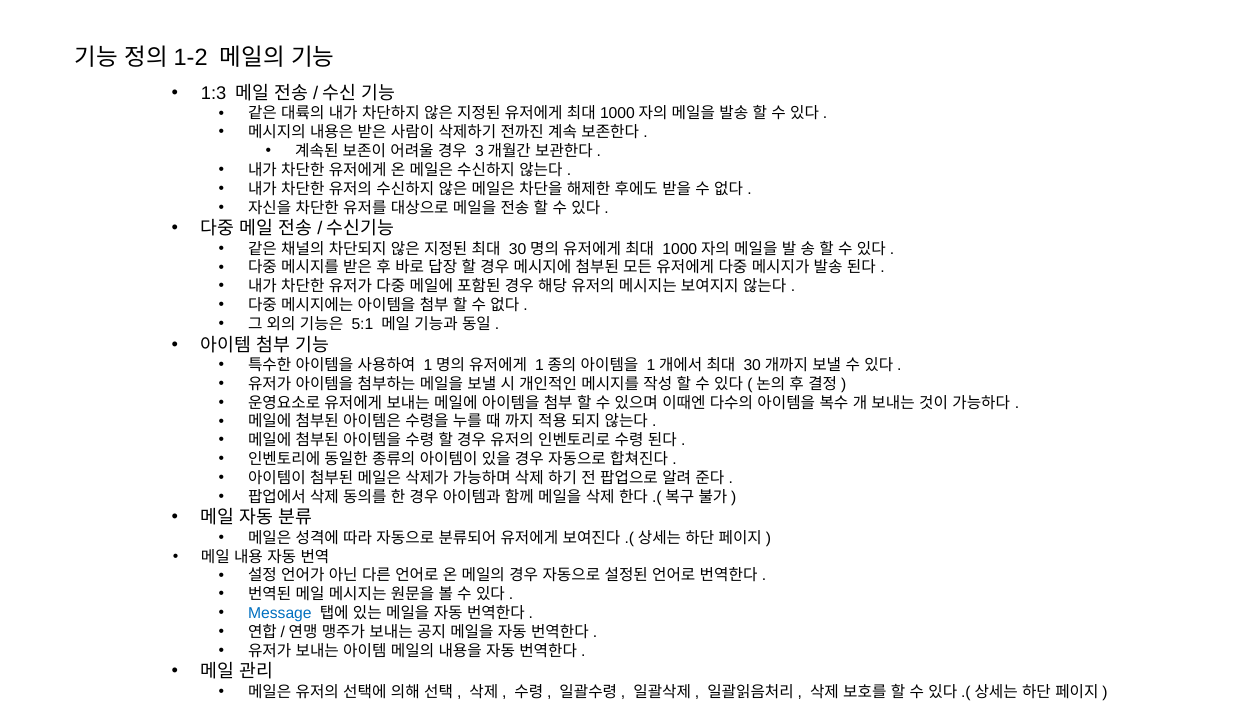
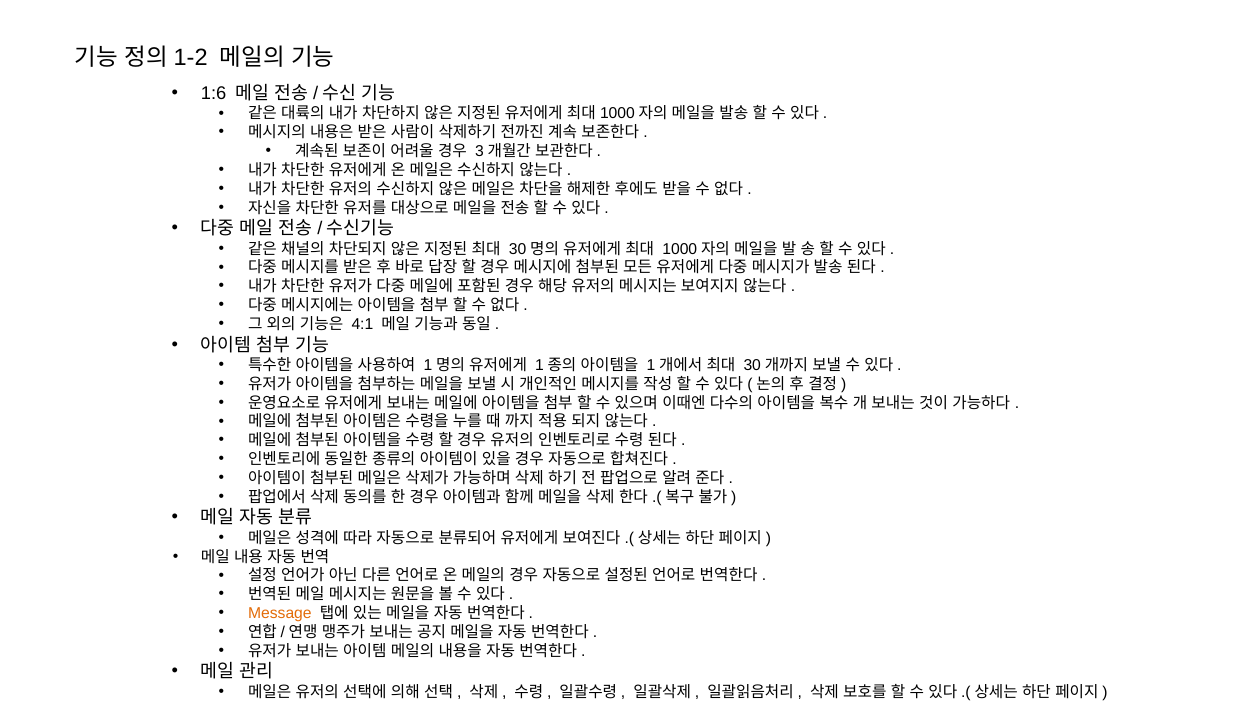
1:3: 1:3 -> 1:6 (214, 93)
5:1: 5:1 -> 4:1 (362, 324)
Message colour: blue -> orange (280, 613)
